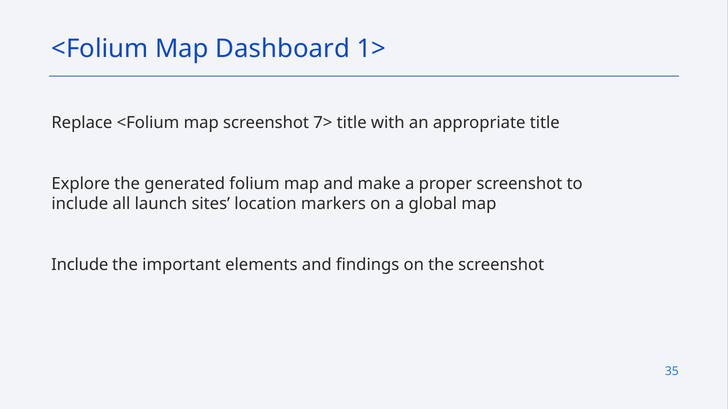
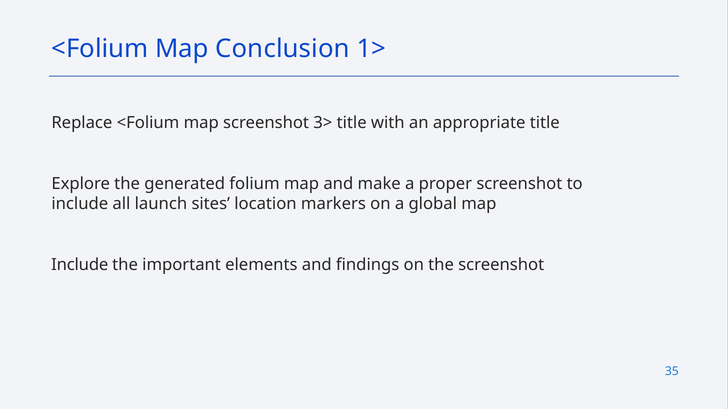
Dashboard: Dashboard -> Conclusion (283, 49)
7>: 7> -> 3> (323, 123)
